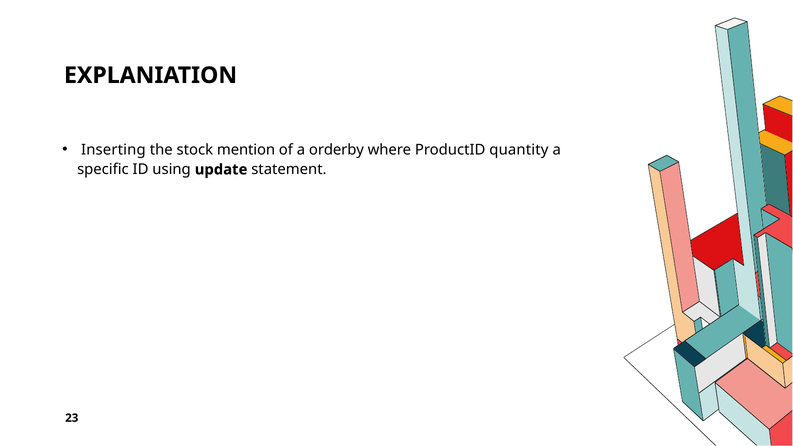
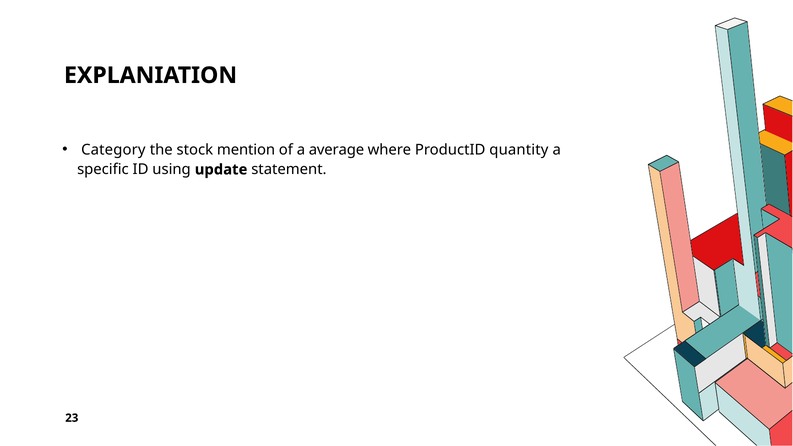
Inserting: Inserting -> Category (113, 150)
orderby: orderby -> average (336, 150)
